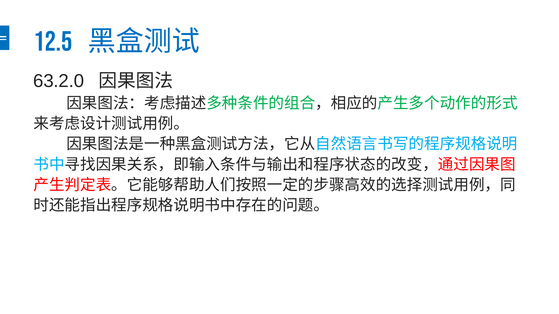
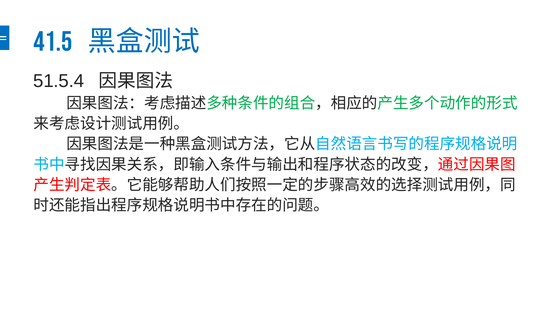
12.5: 12.5 -> 41.5 (53, 42)
63.2.0: 63.2.0 -> 51.5.4 (59, 81)
